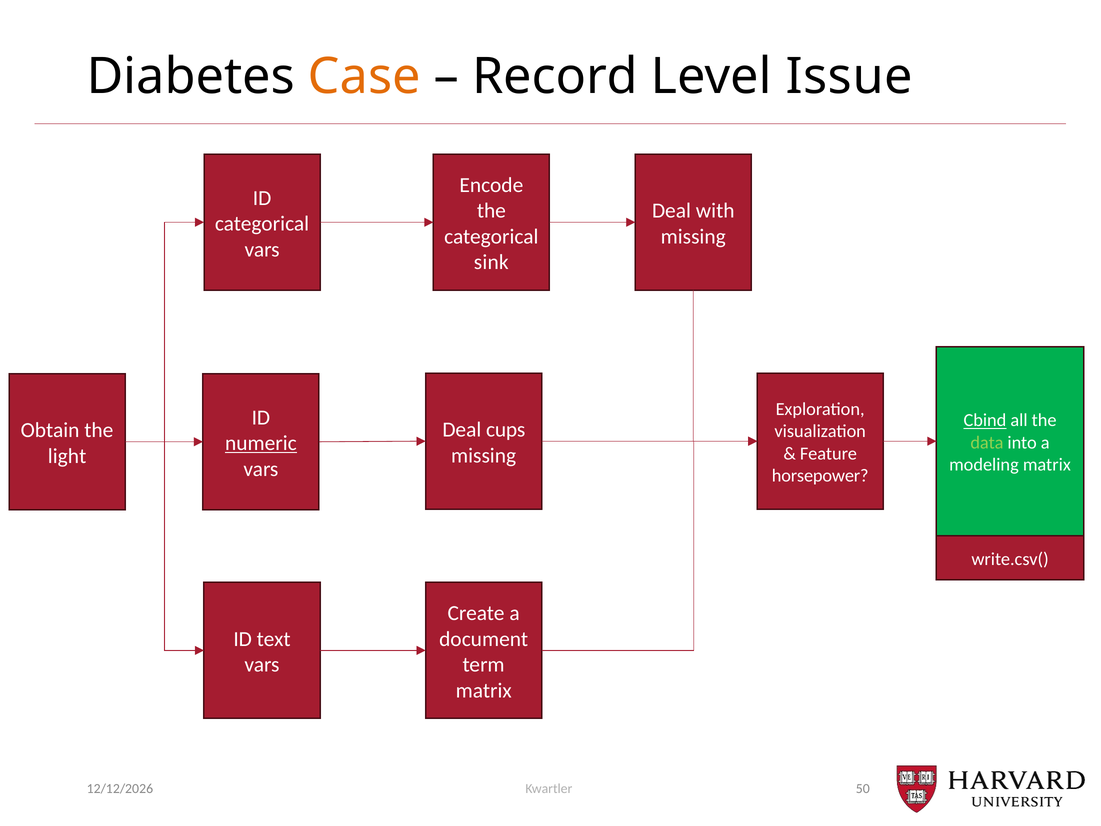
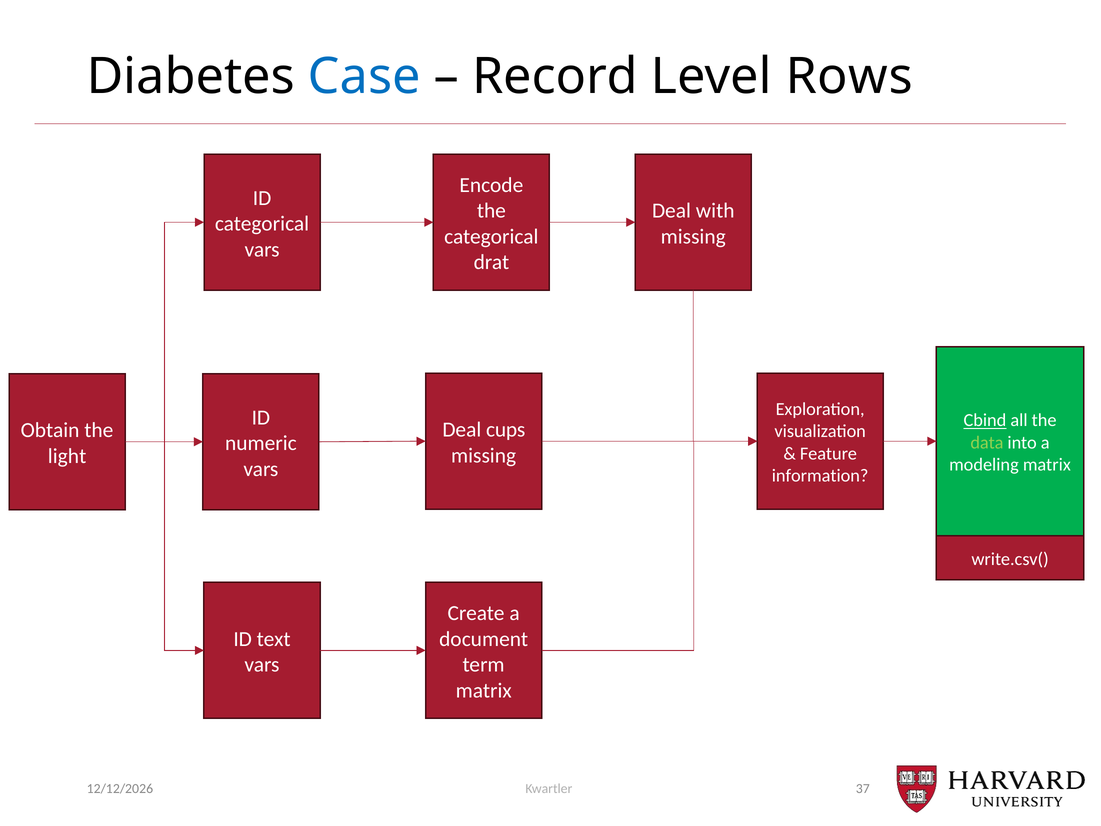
Case colour: orange -> blue (364, 76)
Issue: Issue -> Rows (849, 76)
sink: sink -> drat (491, 262)
numeric underline: present -> none (261, 443)
horsepower: horsepower -> information (820, 475)
50: 50 -> 37 (863, 788)
